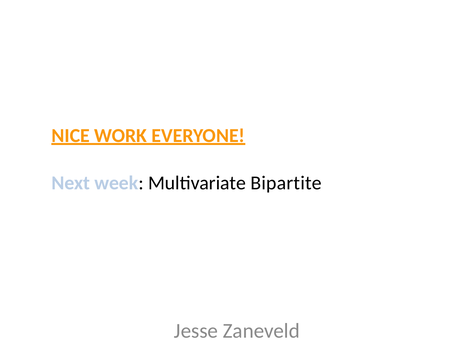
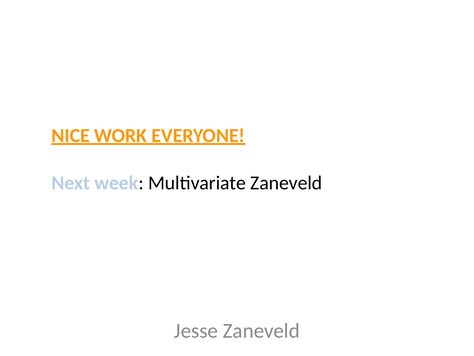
Multivariate Bipartite: Bipartite -> Zaneveld (286, 183)
